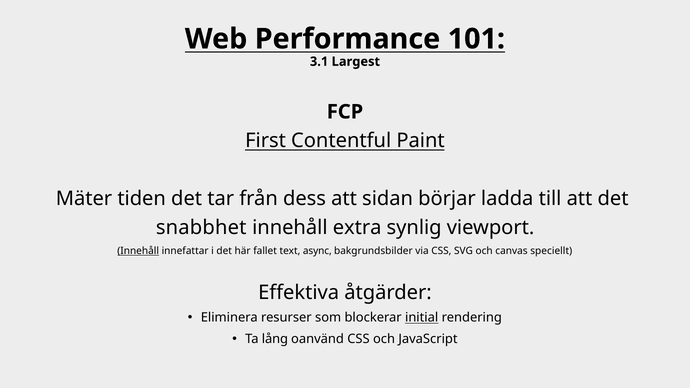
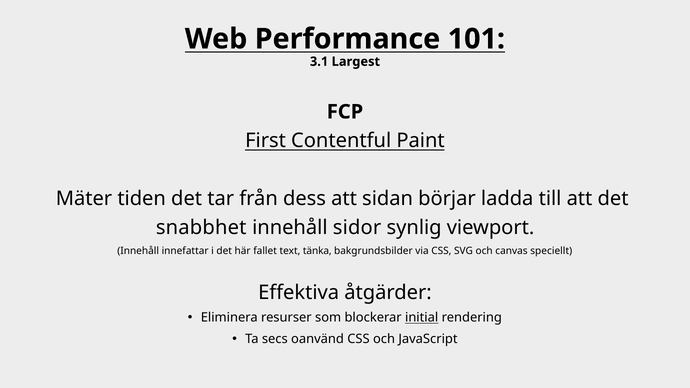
extra: extra -> sidor (357, 228)
Innehåll underline: present -> none (138, 251)
async: async -> tänka (317, 251)
lång: lång -> secs (275, 339)
